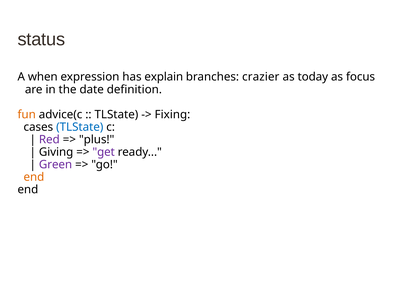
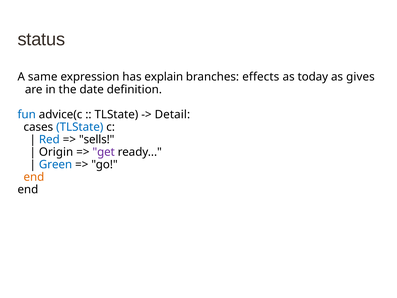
when: when -> same (43, 77)
crazier: crazier -> effects (261, 77)
focus: focus -> gives (360, 77)
fun colour: orange -> blue (27, 114)
Fixing: Fixing -> Detail (172, 114)
Red colour: purple -> blue (49, 139)
plus: plus -> sells (97, 139)
Giving: Giving -> Origin (56, 152)
Green colour: purple -> blue (56, 164)
